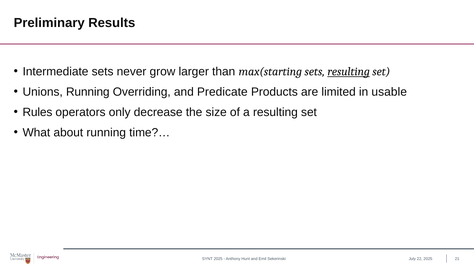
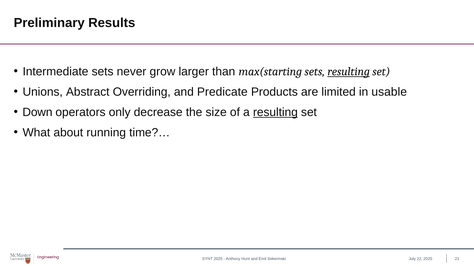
Unions Running: Running -> Abstract (88, 92)
Rules: Rules -> Down (37, 112)
resulting underline: none -> present (275, 112)
